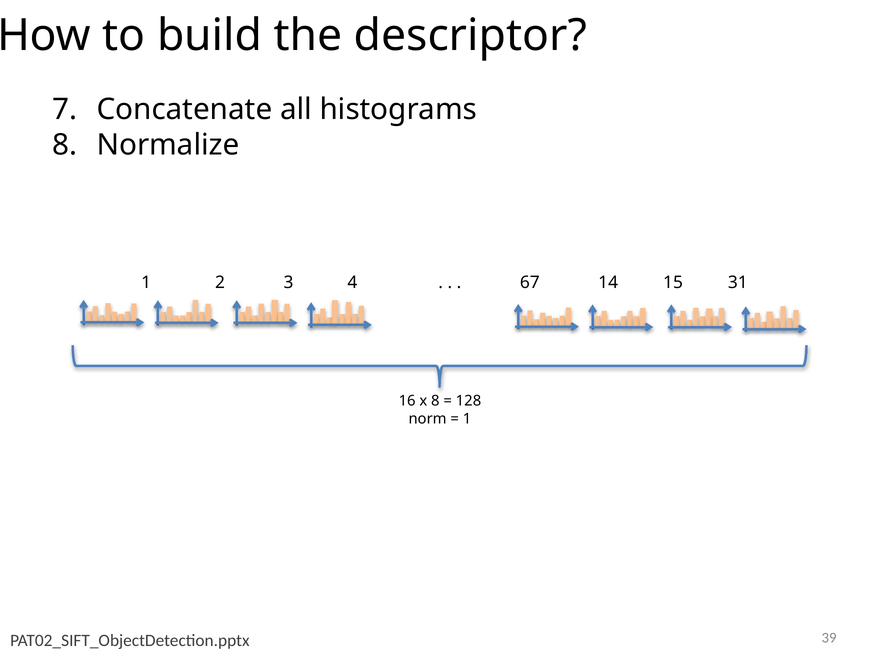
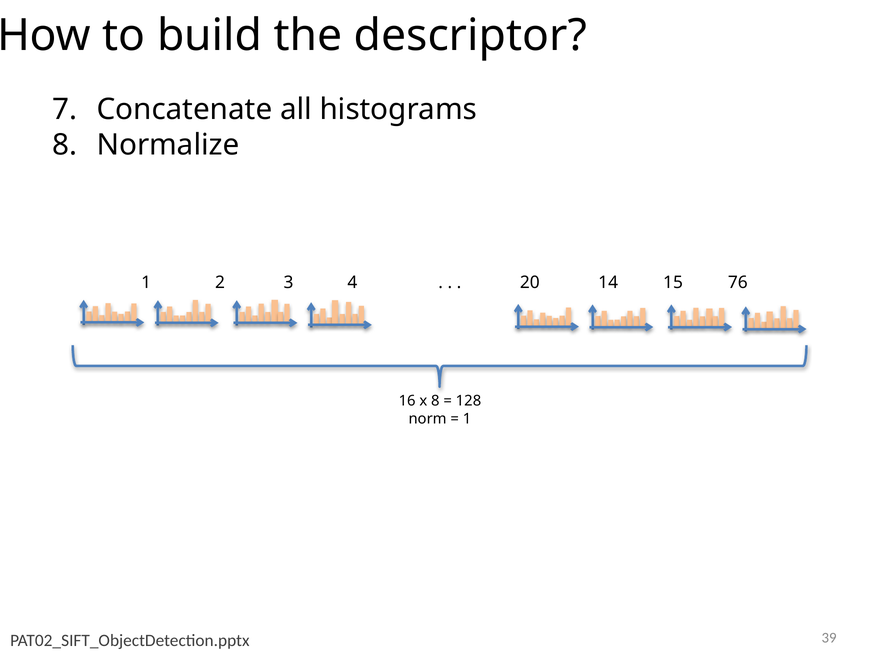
67: 67 -> 20 (530, 282)
31: 31 -> 76 (738, 282)
